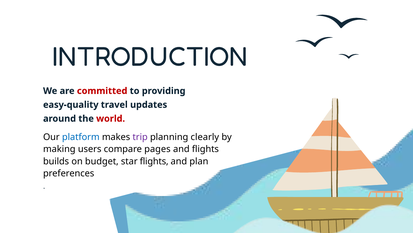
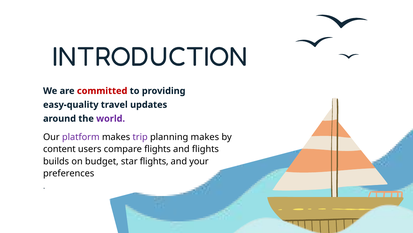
world colour: red -> purple (111, 118)
platform colour: blue -> purple (81, 137)
planning clearly: clearly -> makes (205, 137)
making: making -> content (59, 149)
compare pages: pages -> flights (158, 149)
plan: plan -> your (199, 161)
